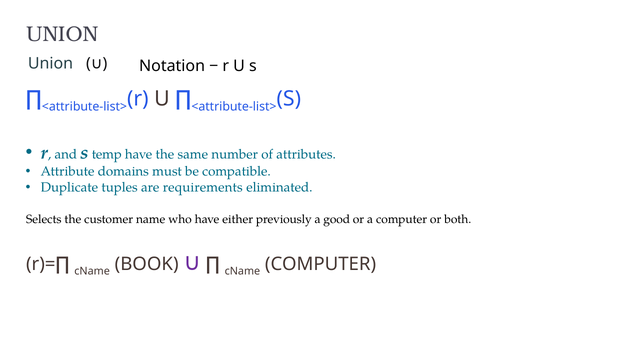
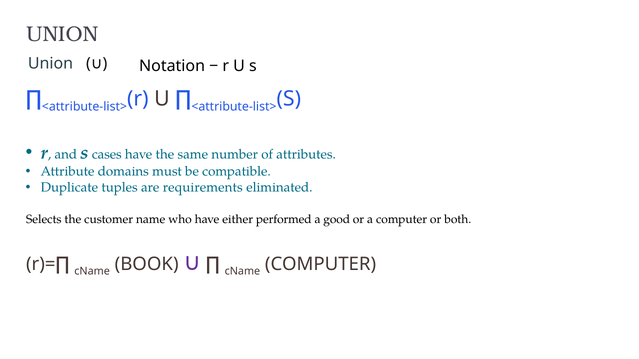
temp: temp -> cases (107, 155)
previously: previously -> performed (284, 220)
